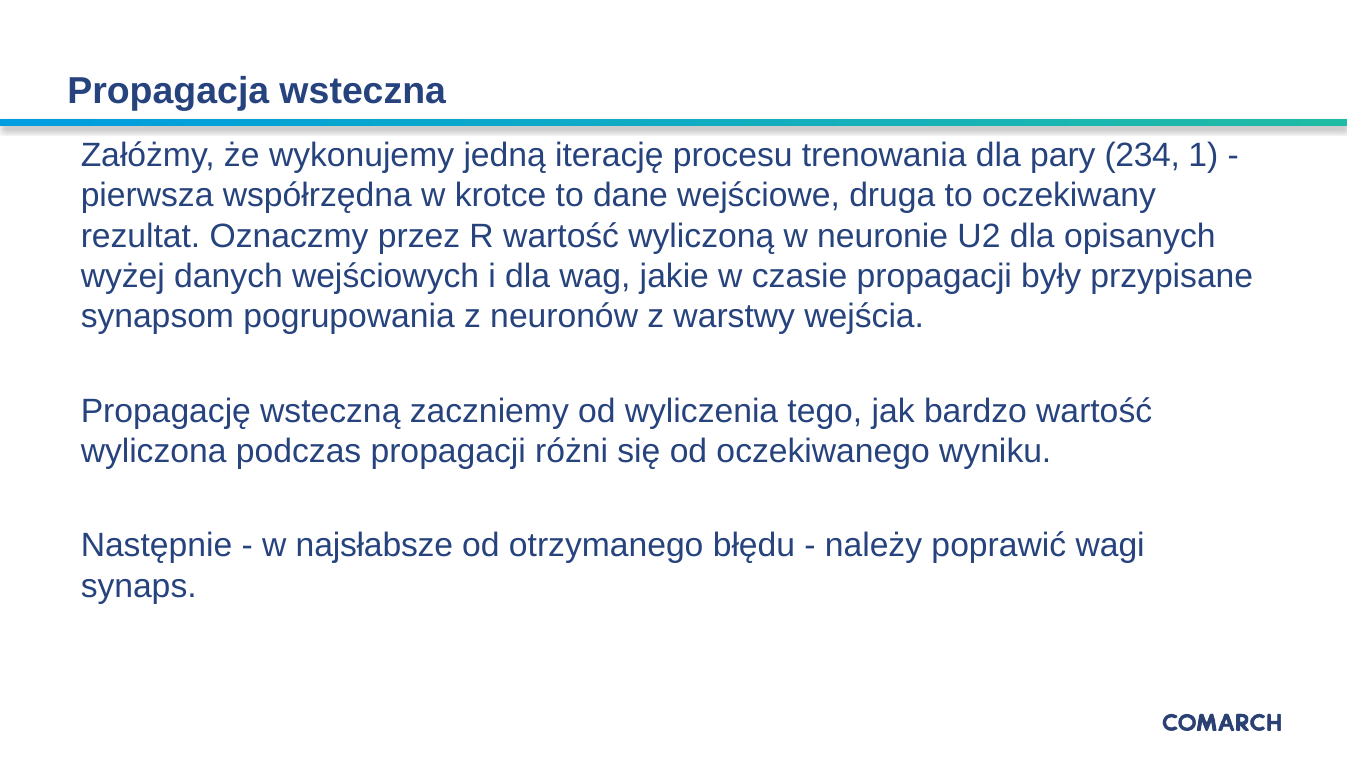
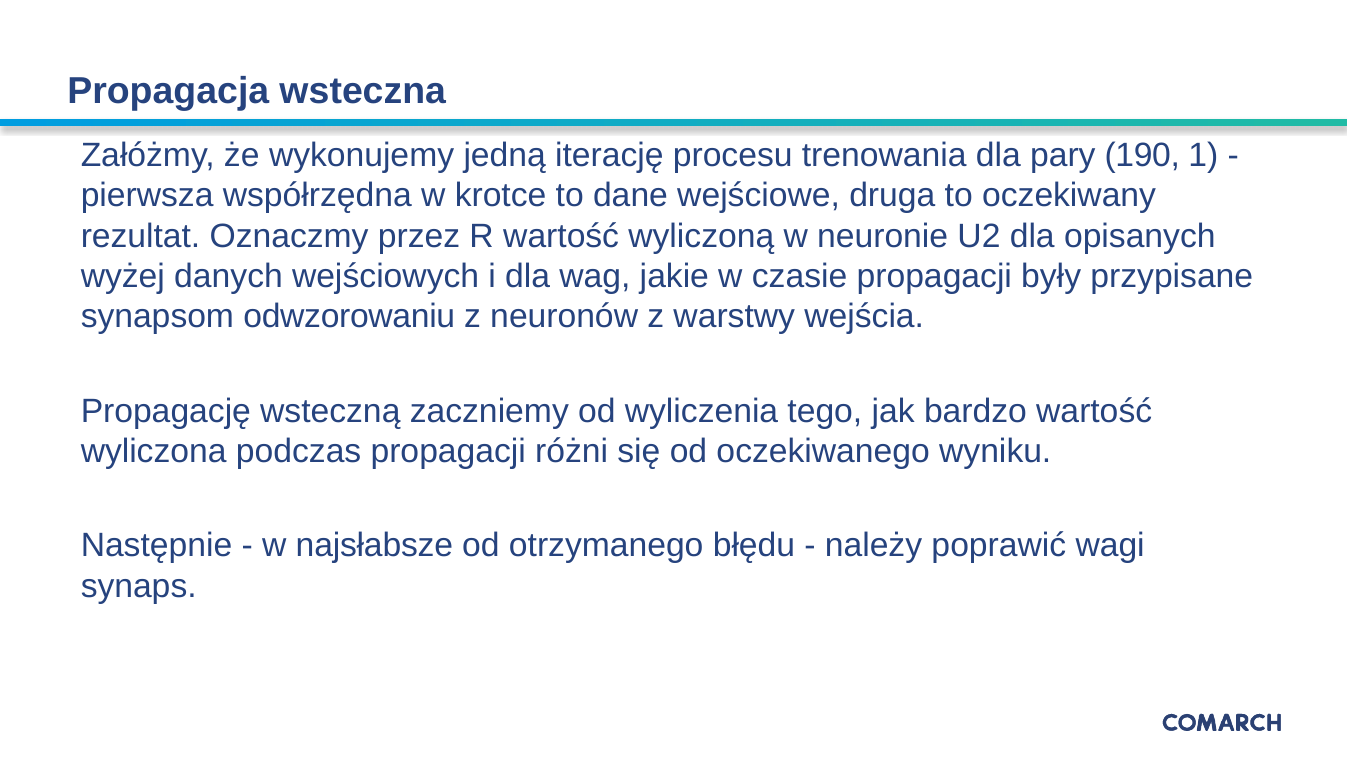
234: 234 -> 190 (1142, 155)
pogrupowania: pogrupowania -> odwzorowaniu (349, 317)
